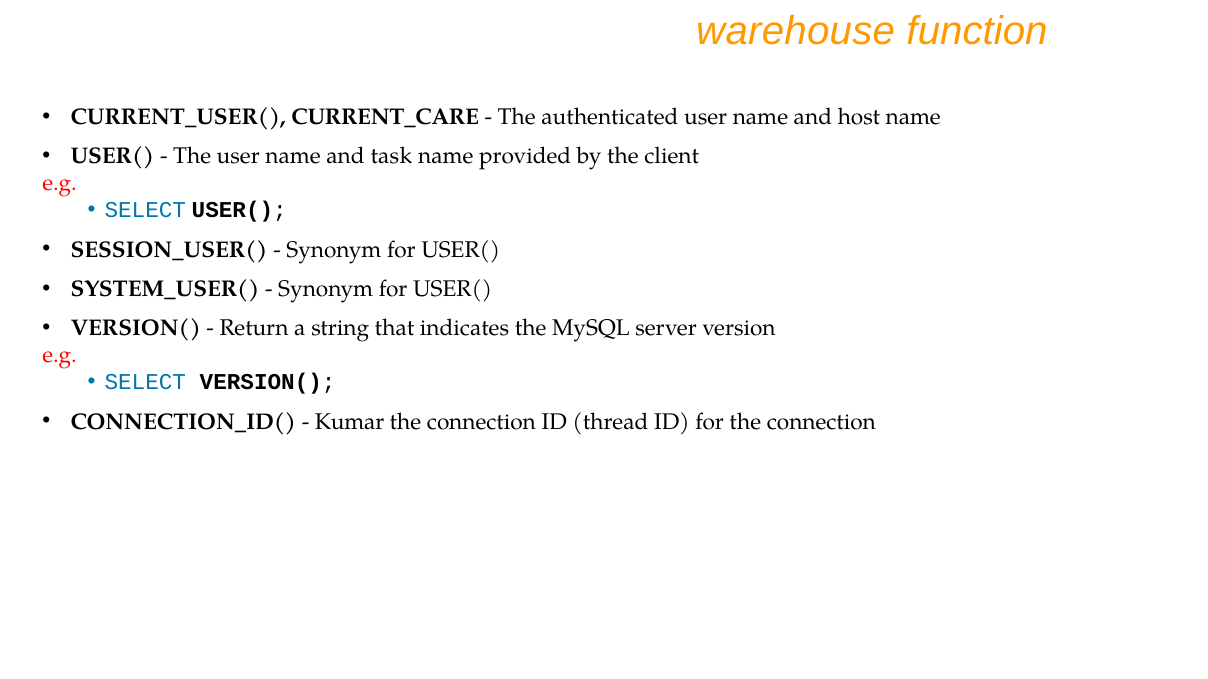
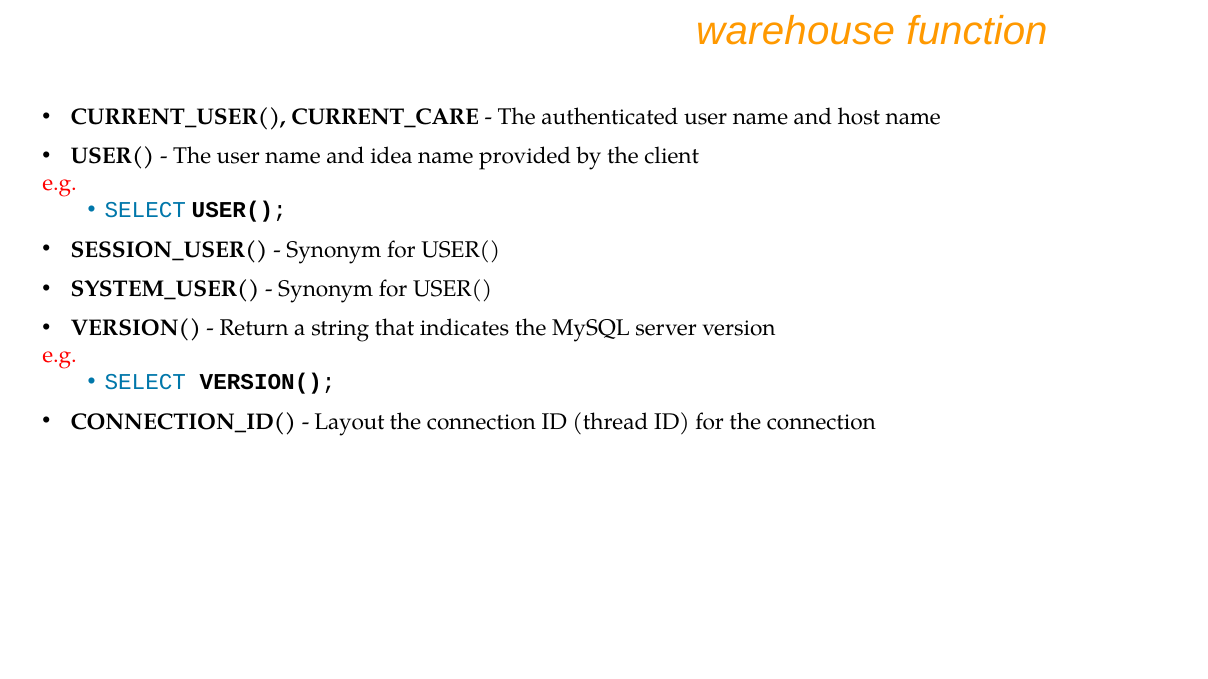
task: task -> idea (391, 156)
Kumar: Kumar -> Layout (350, 422)
